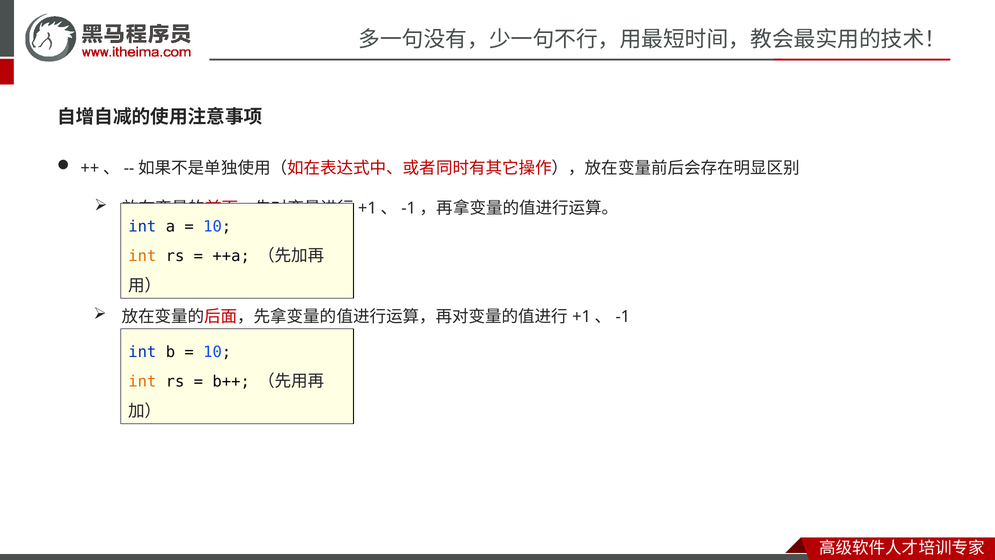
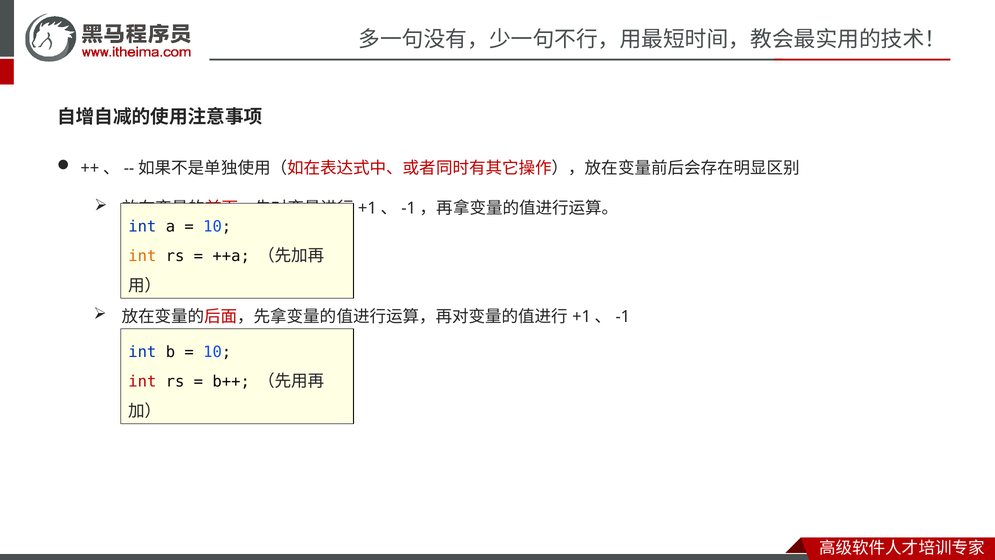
int colour: orange -> red (142, 382)
